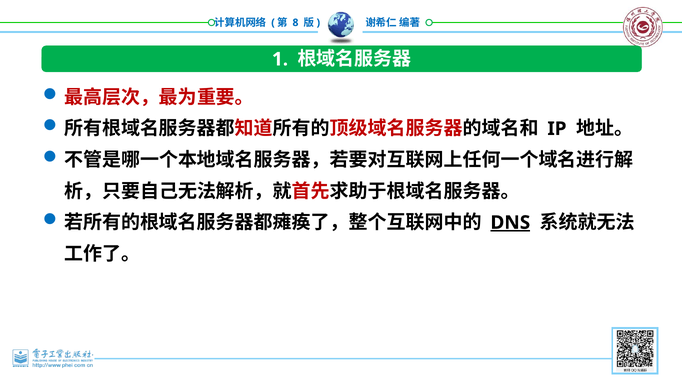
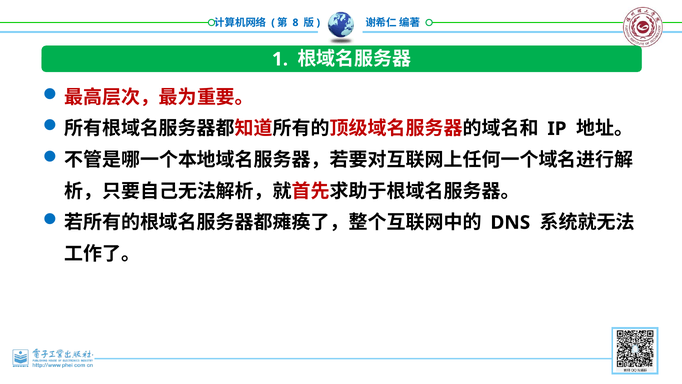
DNS underline: present -> none (510, 222)
